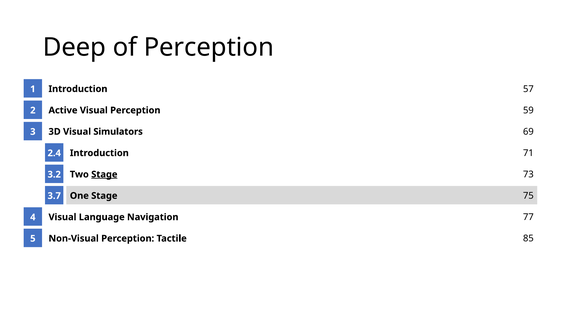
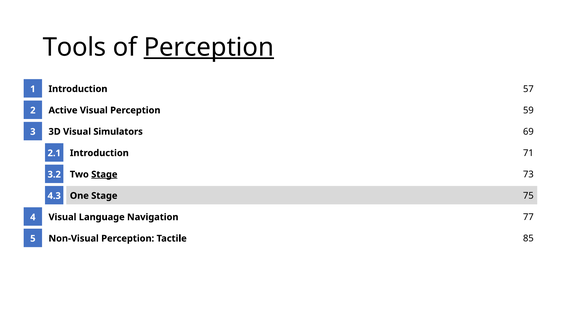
Deep: Deep -> Tools (75, 47)
Perception underline: none -> present (209, 47)
2.4: 2.4 -> 2.1 (54, 153)
3.7: 3.7 -> 4.3 (54, 196)
